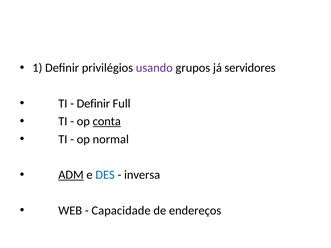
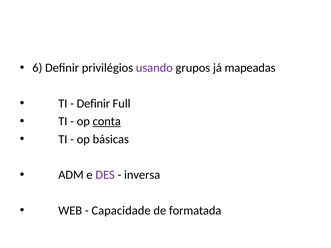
1: 1 -> 6 (37, 68)
servidores: servidores -> mapeadas (250, 68)
normal: normal -> básicas (111, 139)
ADM underline: present -> none (71, 175)
DES colour: blue -> purple (105, 175)
endereços: endereços -> formatada (195, 211)
